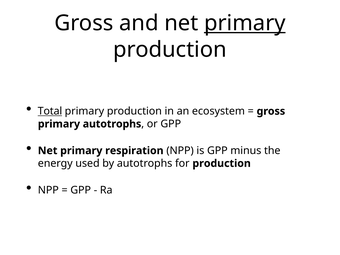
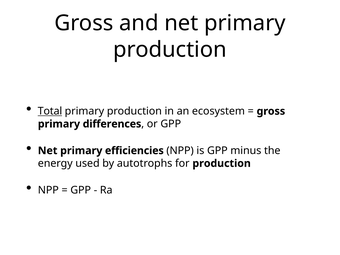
primary underline: present -> none (245, 23)
primary autotrophs: autotrophs -> differences (112, 124)
respiration: respiration -> efficiencies (134, 151)
